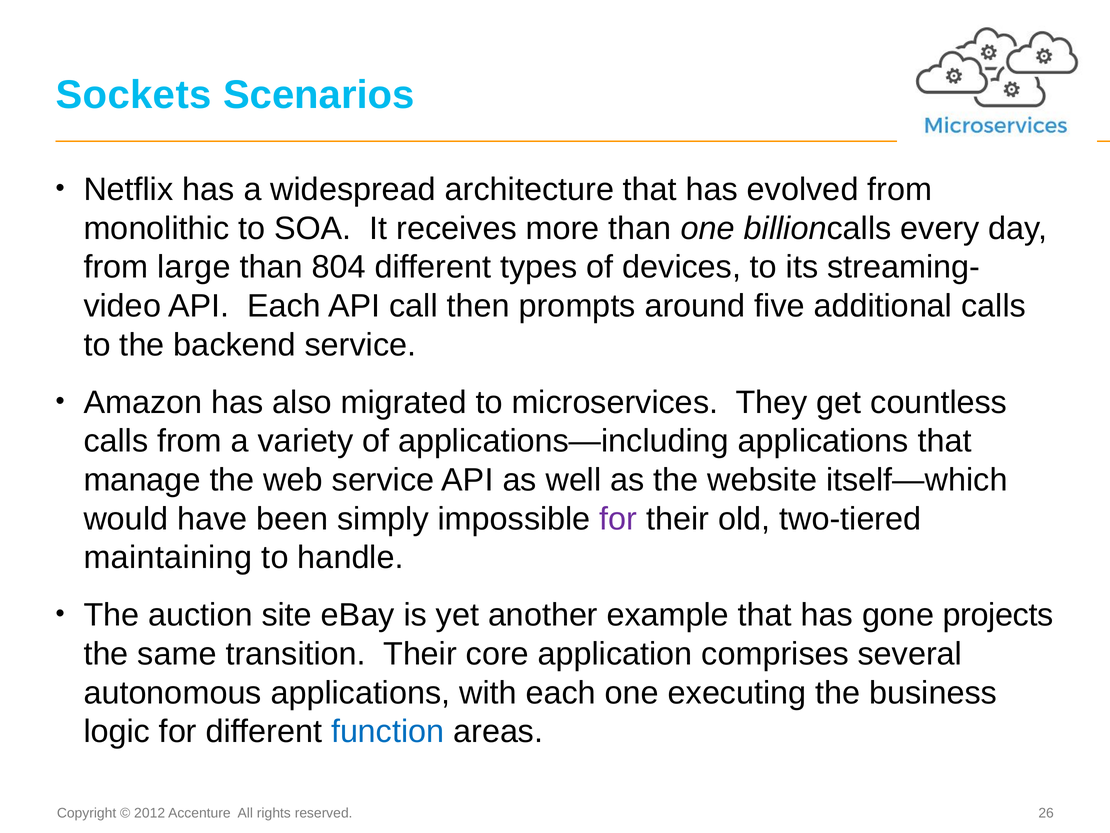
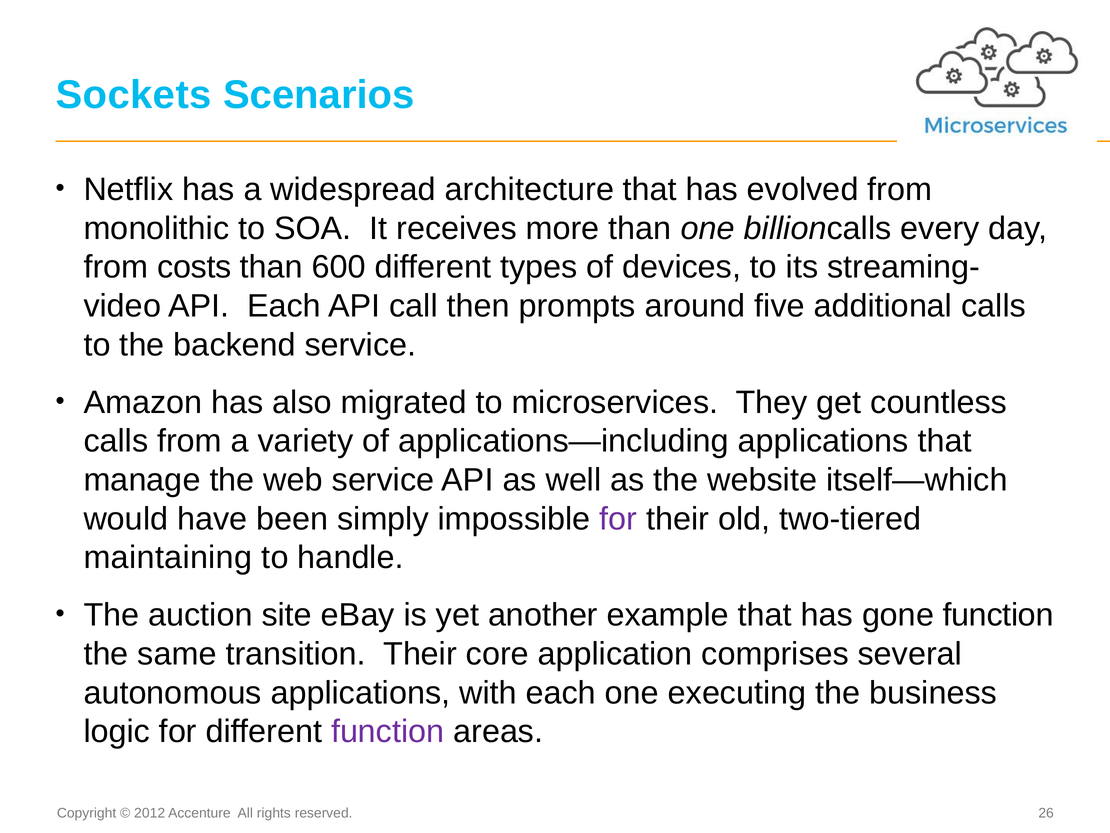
large: large -> costs (194, 267)
804: 804 -> 600 (339, 267)
gone projects: projects -> function (998, 615)
function colour: blue -> purple (388, 731)
